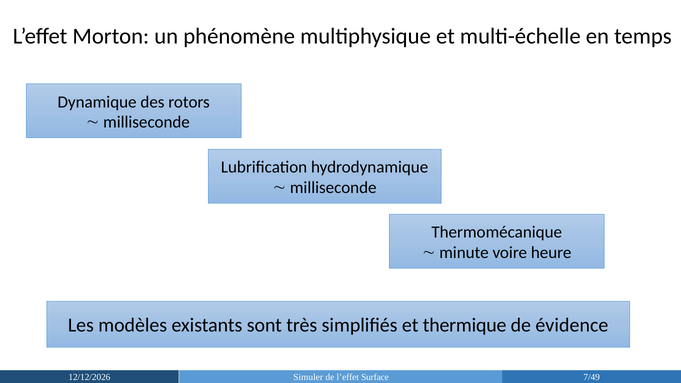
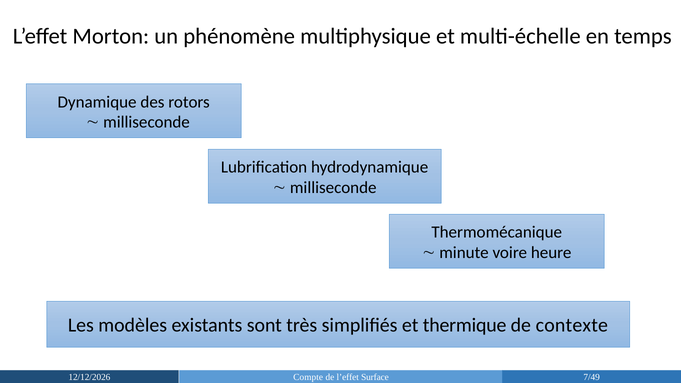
évidence: évidence -> contexte (572, 325)
Simuler: Simuler -> Compte (308, 377)
